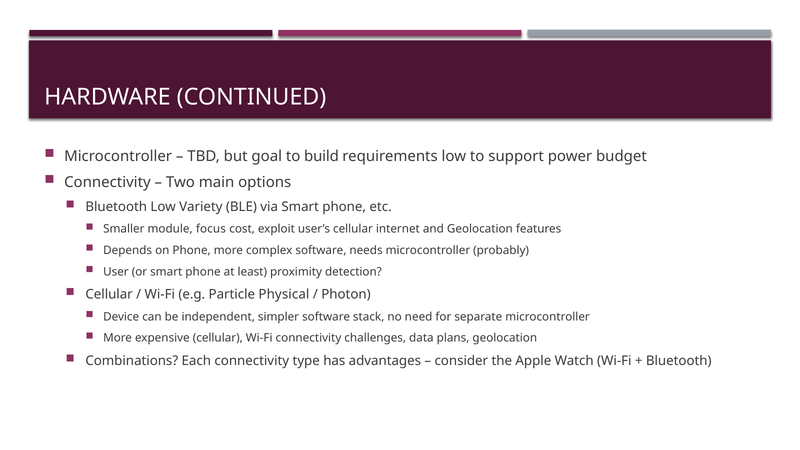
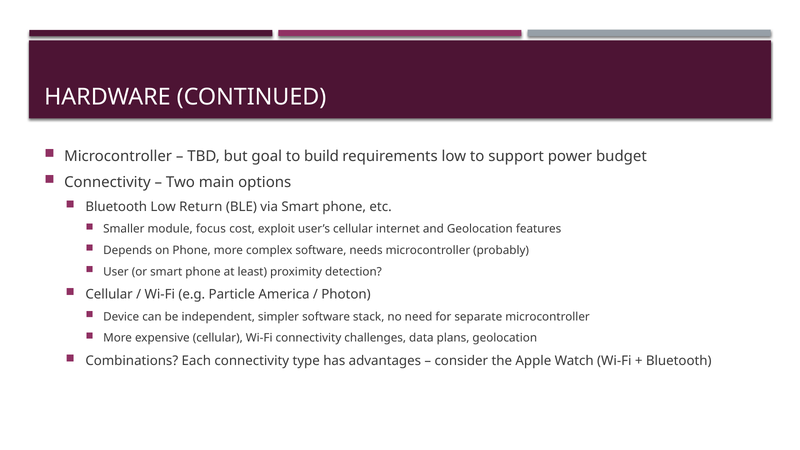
Variety: Variety -> Return (201, 207)
Physical: Physical -> America (284, 294)
